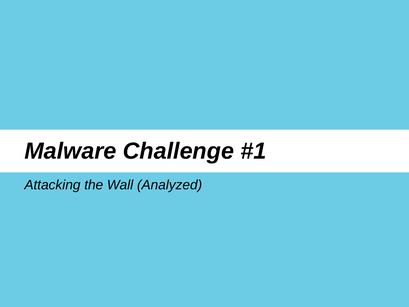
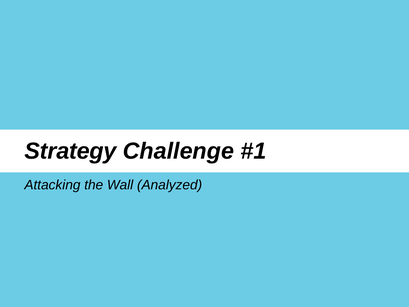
Malware: Malware -> Strategy (71, 151)
